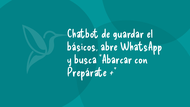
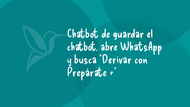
básicos: básicos -> chatbot (83, 47)
Abarcar: Abarcar -> Derivar (116, 60)
